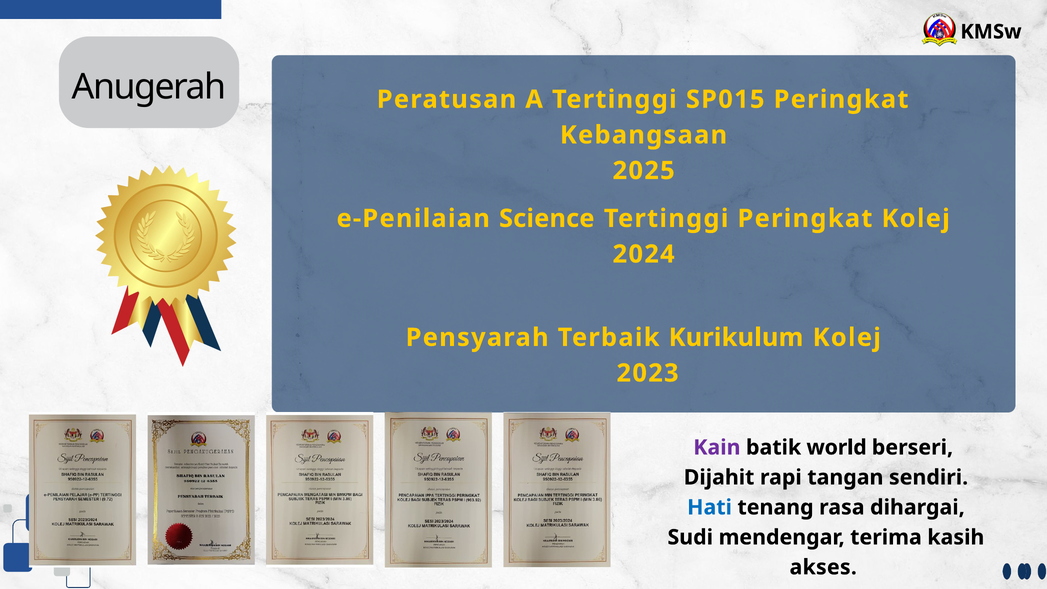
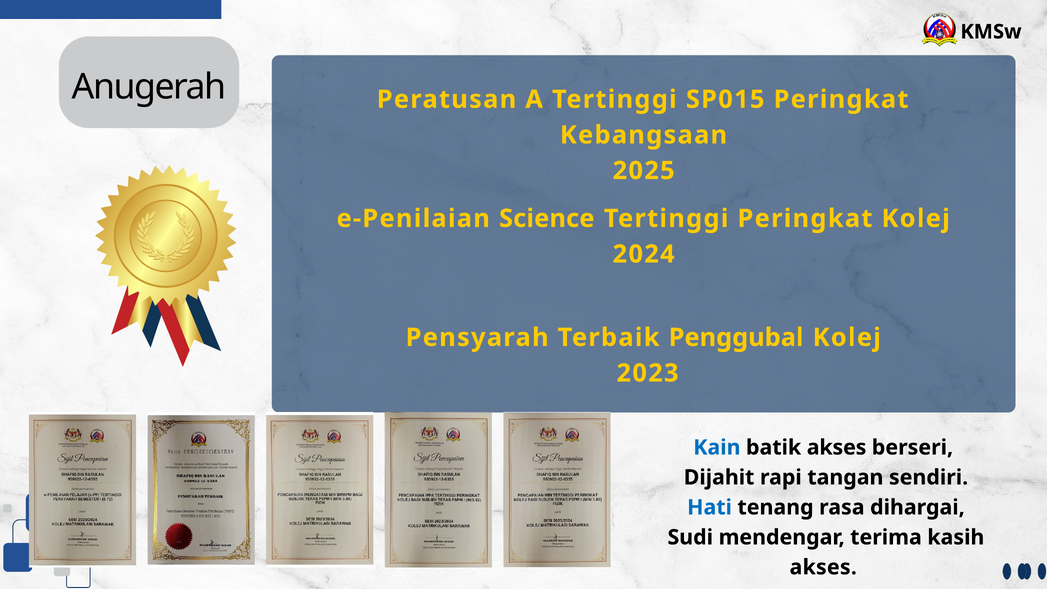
Kurikulum: Kurikulum -> Penggubal (736, 337)
Kain colour: purple -> blue (717, 447)
batik world: world -> akses (837, 447)
